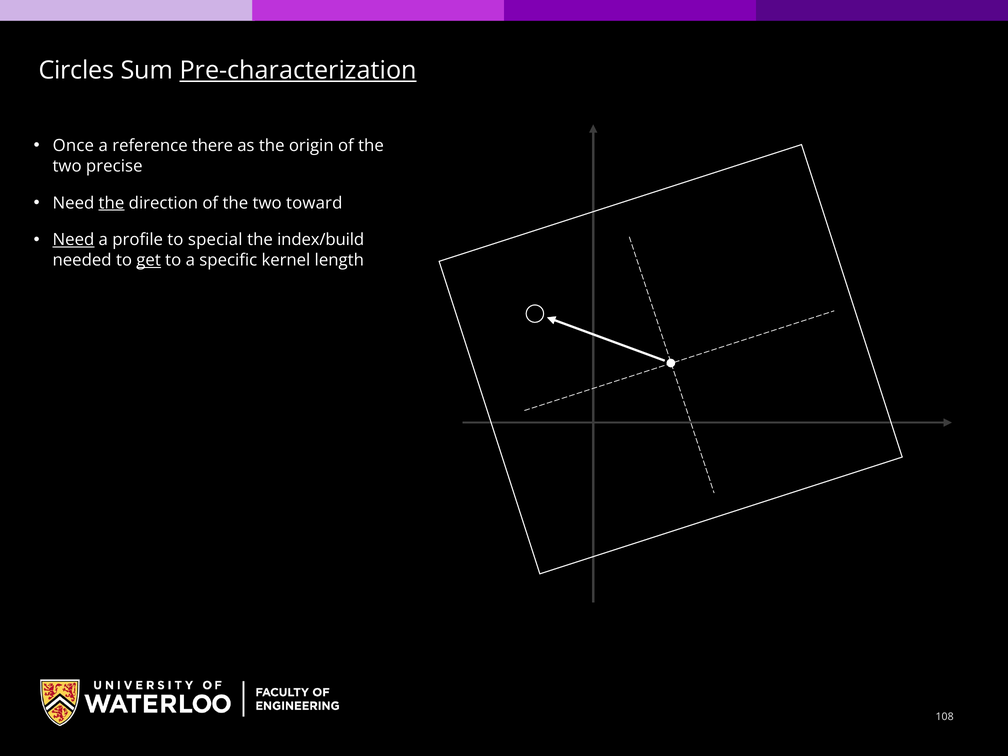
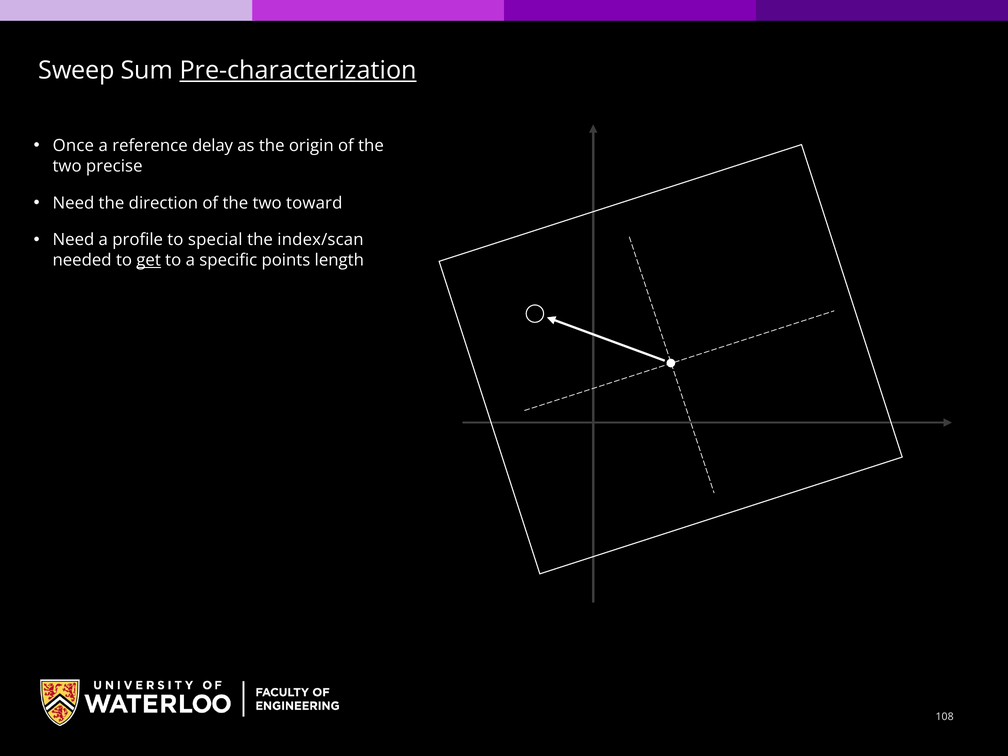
Circles: Circles -> Sweep (76, 70)
there: there -> delay (213, 146)
the underline: present -> none (111, 203)
Need underline: present -> none (73, 240)
index/build: index/build -> index/scan (321, 240)
kernel: kernel -> points (286, 260)
